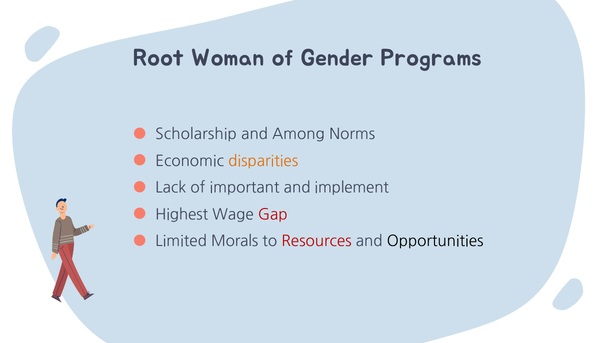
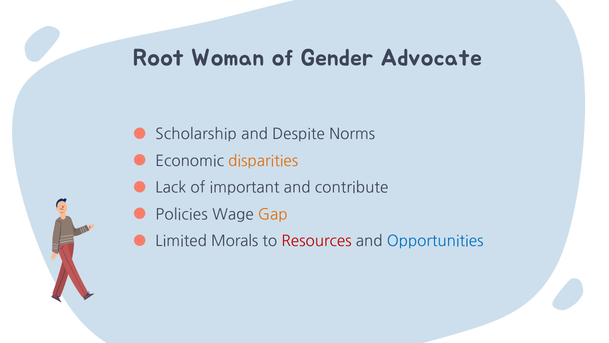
Programs: Programs -> Advocate (431, 58)
Among: Among -> Despite (298, 134)
implement: implement -> contribute (352, 188)
Highest: Highest -> Policies (182, 214)
Gap colour: red -> orange (273, 214)
Opportunities colour: black -> blue (435, 241)
